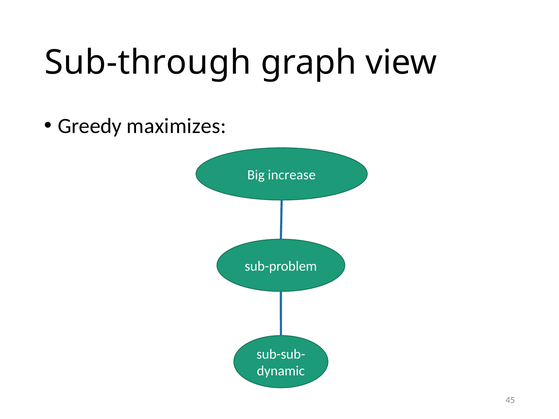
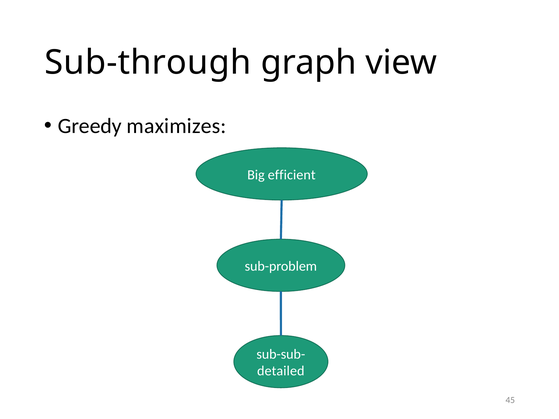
increase: increase -> efficient (292, 175)
dynamic: dynamic -> detailed (281, 371)
